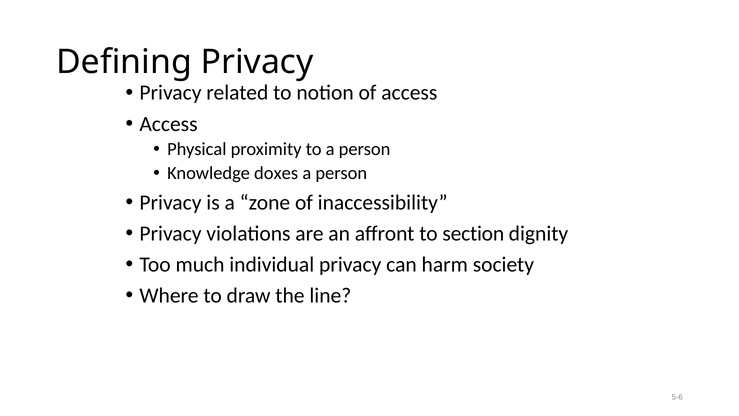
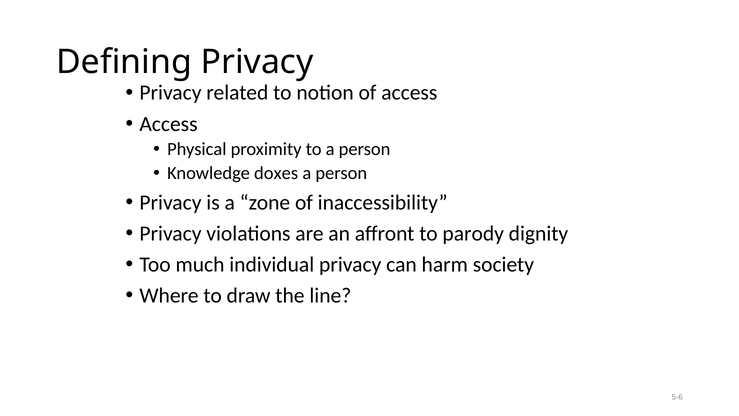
section: section -> parody (473, 233)
